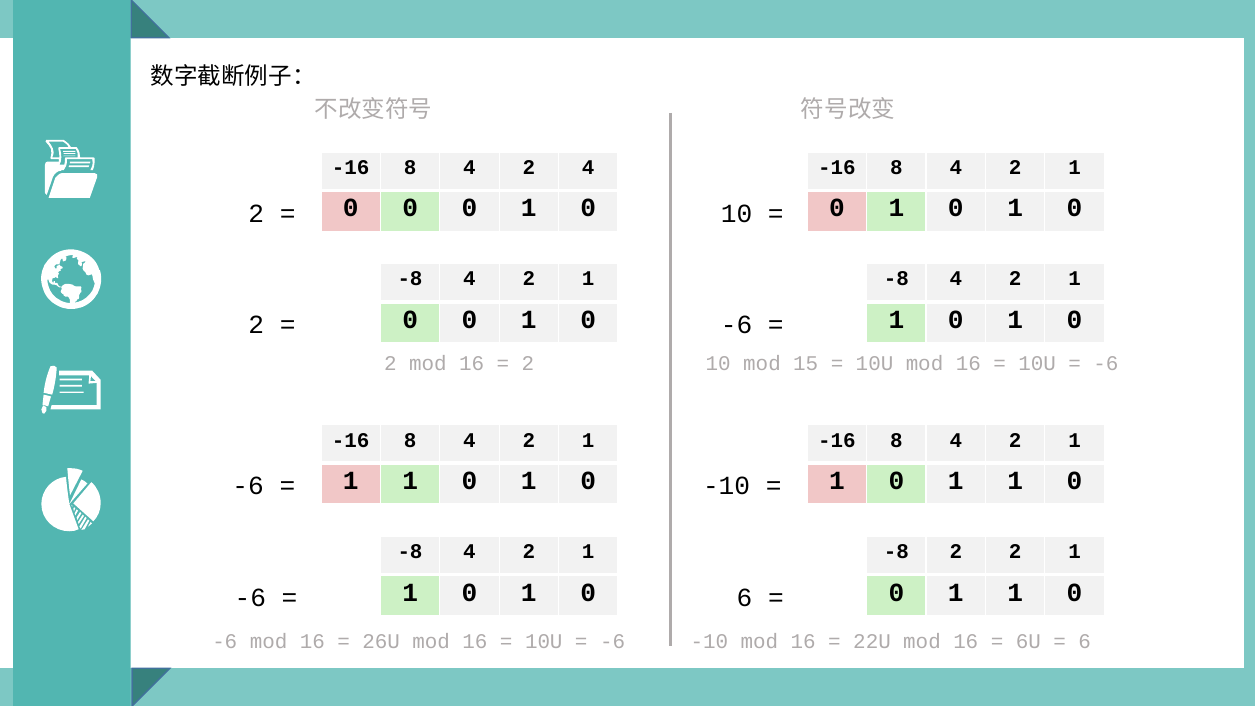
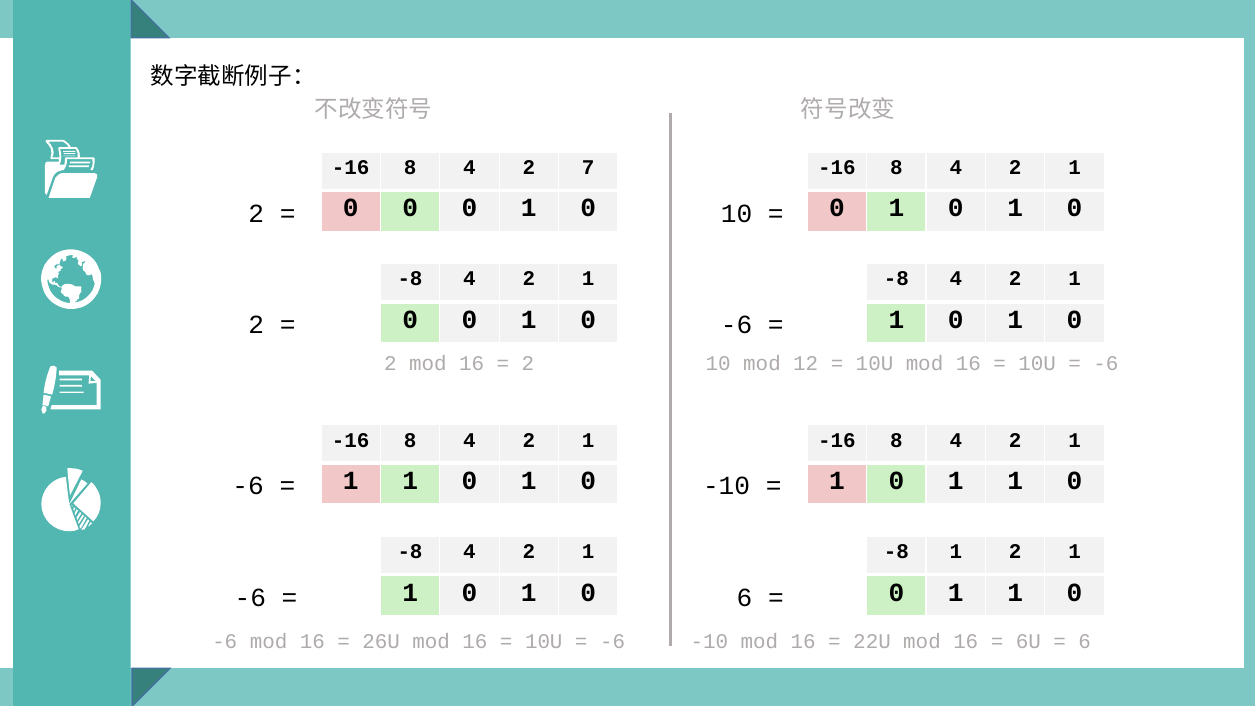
2 4: 4 -> 7 (588, 167)
15: 15 -> 12 (806, 364)
-8 2: 2 -> 1 (956, 552)
